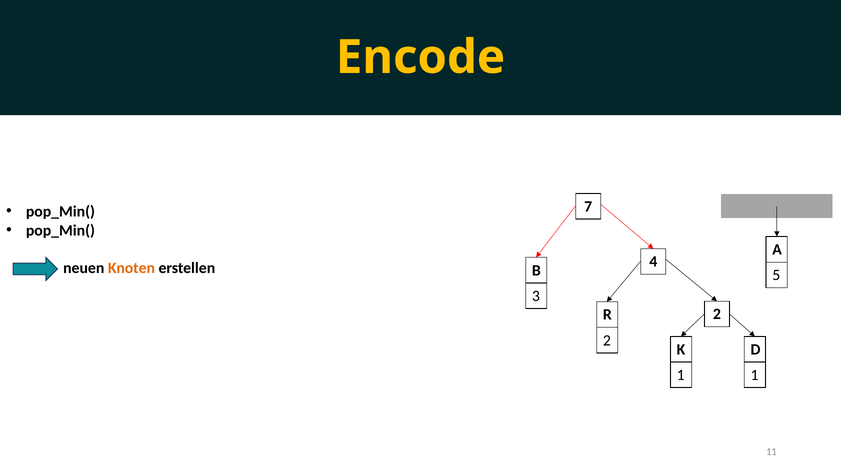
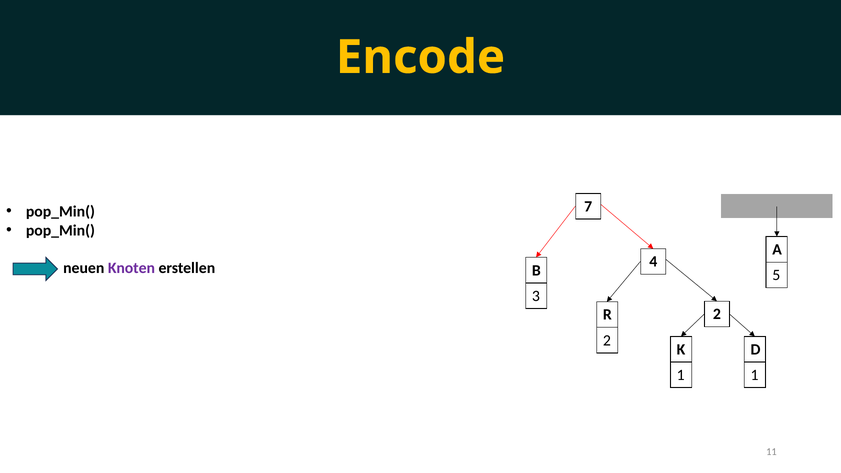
Knoten colour: orange -> purple (131, 268)
